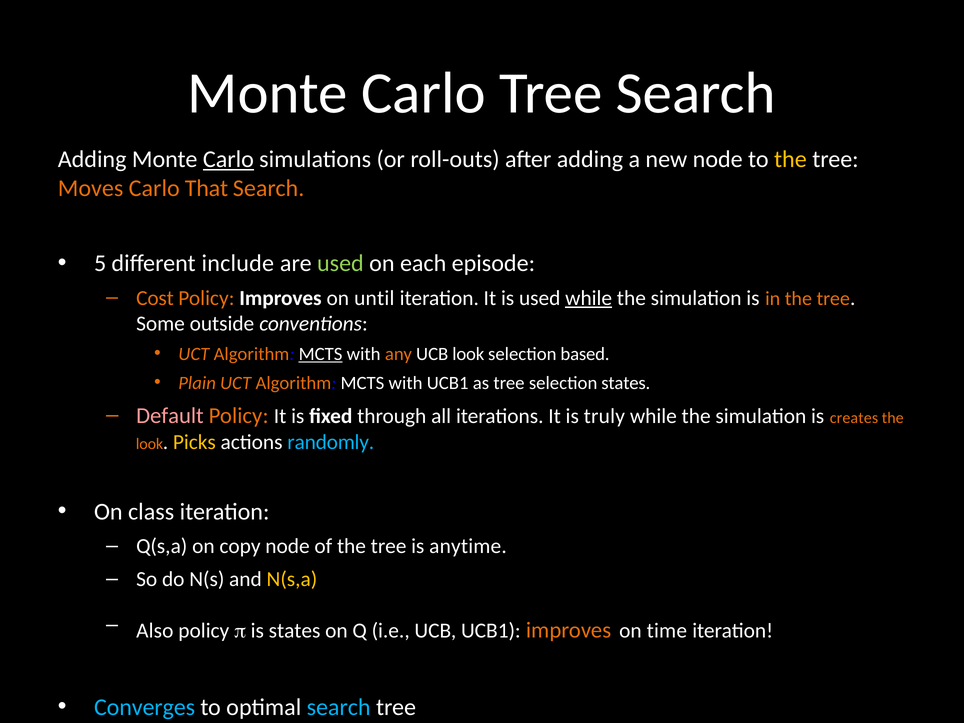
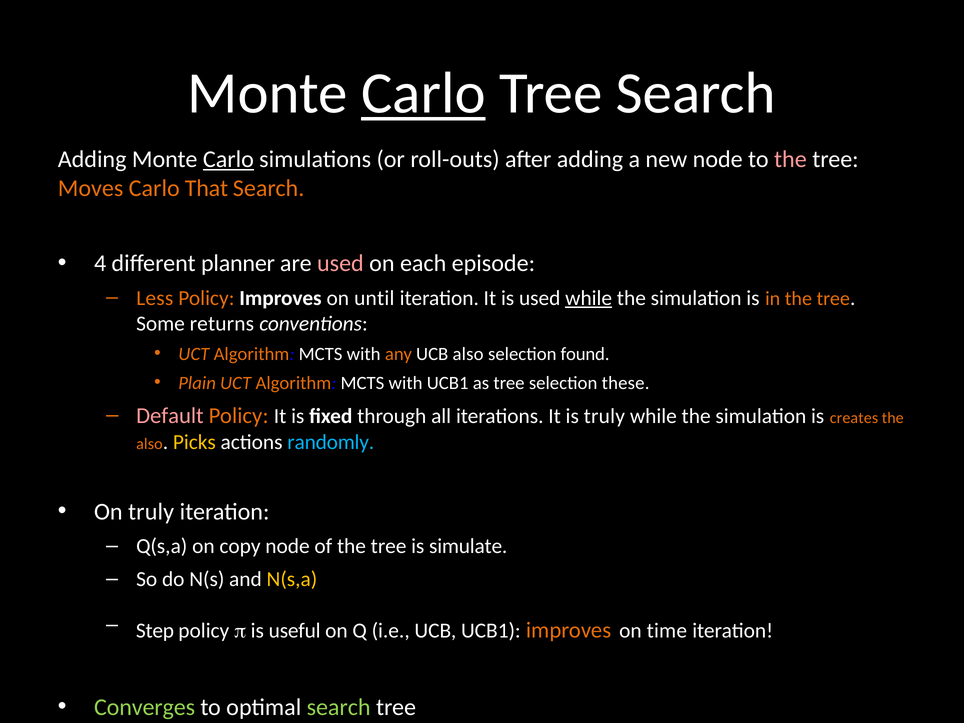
Carlo underline: none -> present (423, 93)
the colour: yellow -> pink (790, 159)
5: 5 -> 4 (100, 263)
include: include -> planner (238, 263)
used colour: light green -> pink (340, 263)
Cost: Cost -> Less (155, 298)
outside: outside -> returns (222, 324)
MCTS underline: present -> none (321, 354)
UCB look: look -> also (468, 354)
based: based -> found (585, 354)
selection states: states -> these (626, 383)
look: look -> also (149, 444)
On class: class -> truly (151, 512)
anytime: anytime -> simulate (468, 546)
Also: Also -> Step (155, 631)
is states: states -> useful (295, 631)
Converges colour: light blue -> light green (145, 707)
search colour: light blue -> light green (339, 707)
